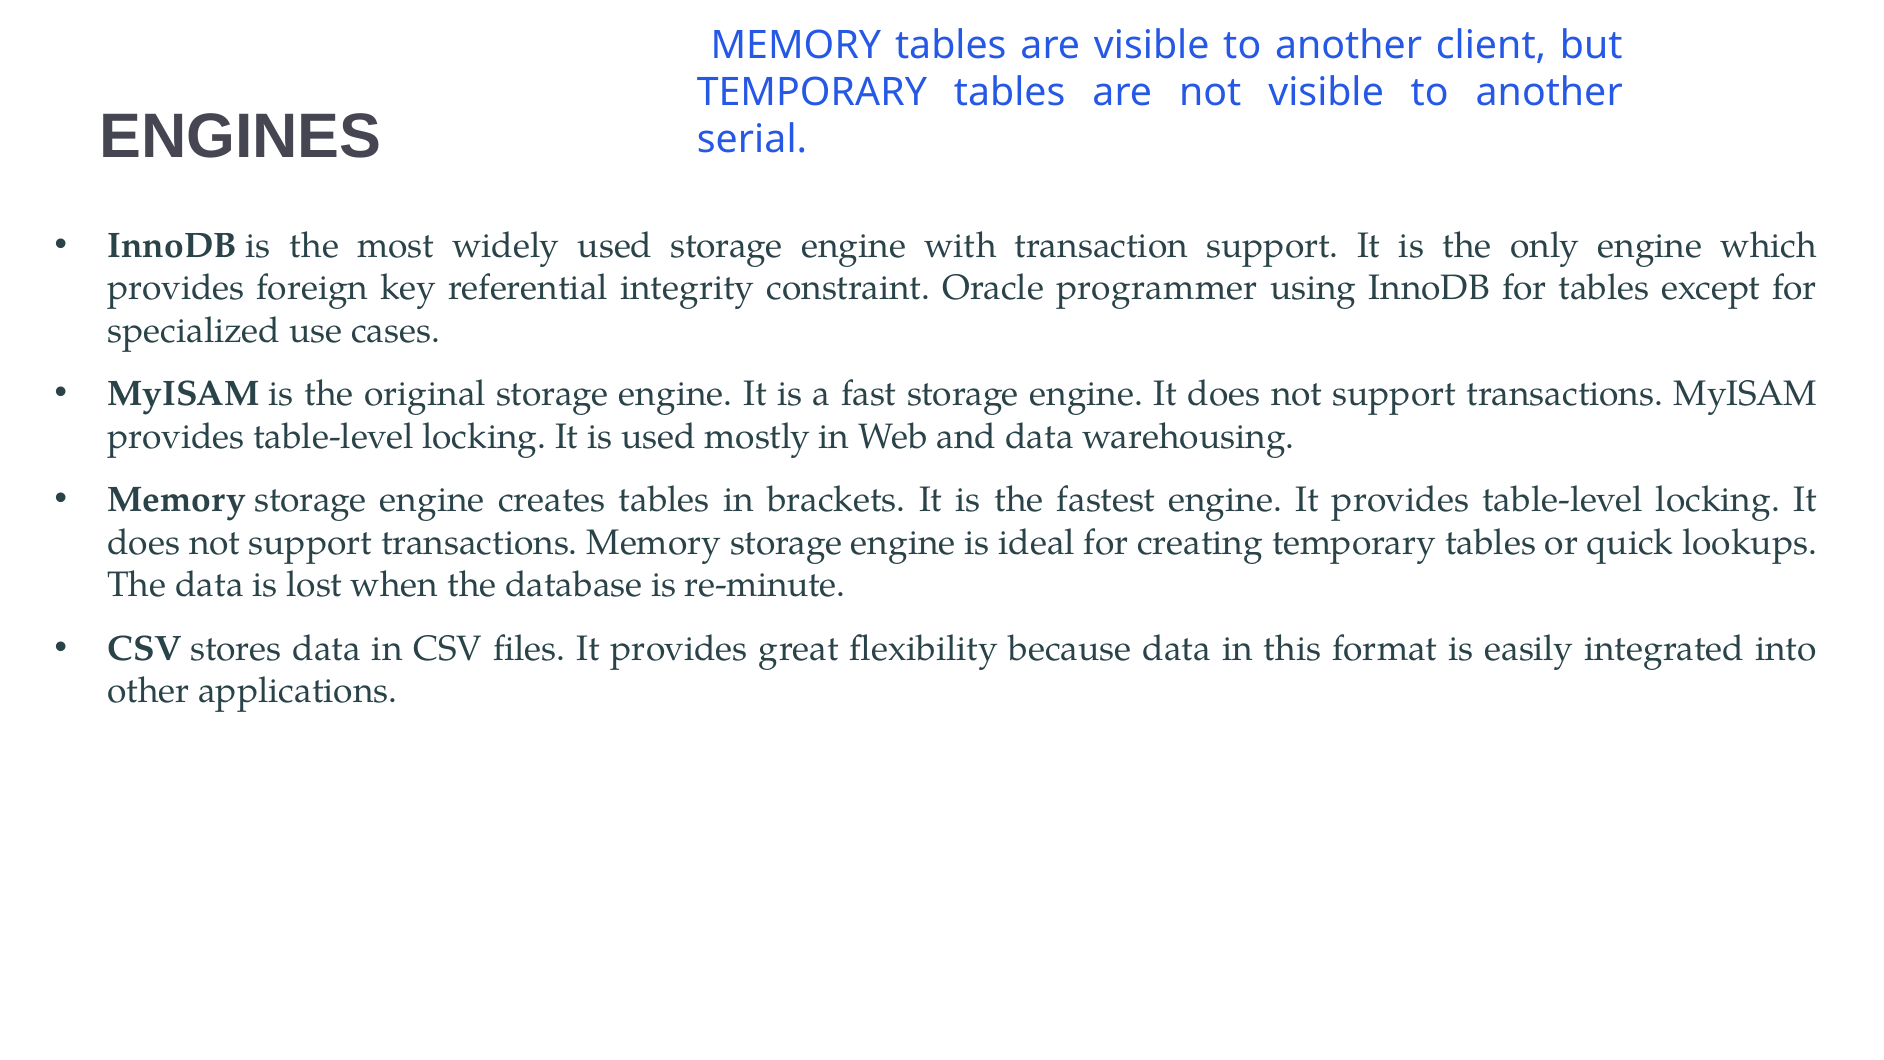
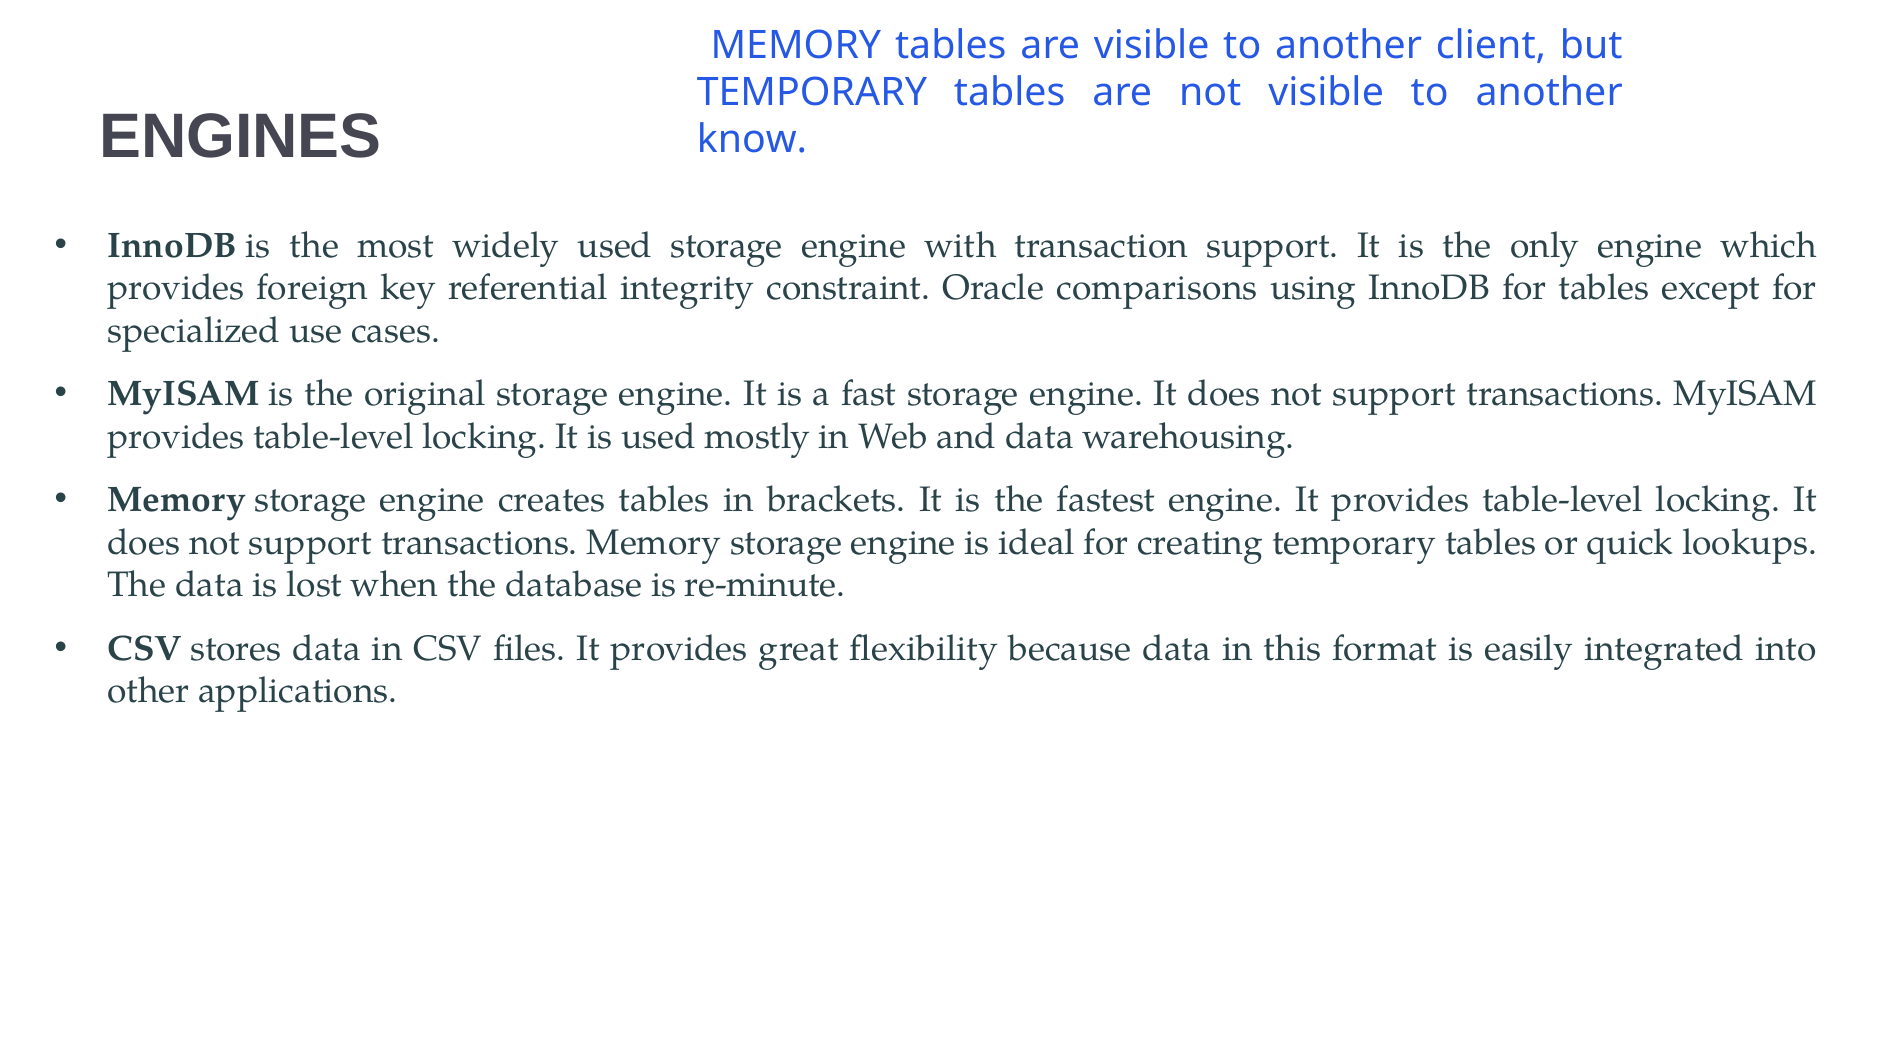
serial: serial -> know (752, 139)
programmer: programmer -> comparisons (1157, 288)
